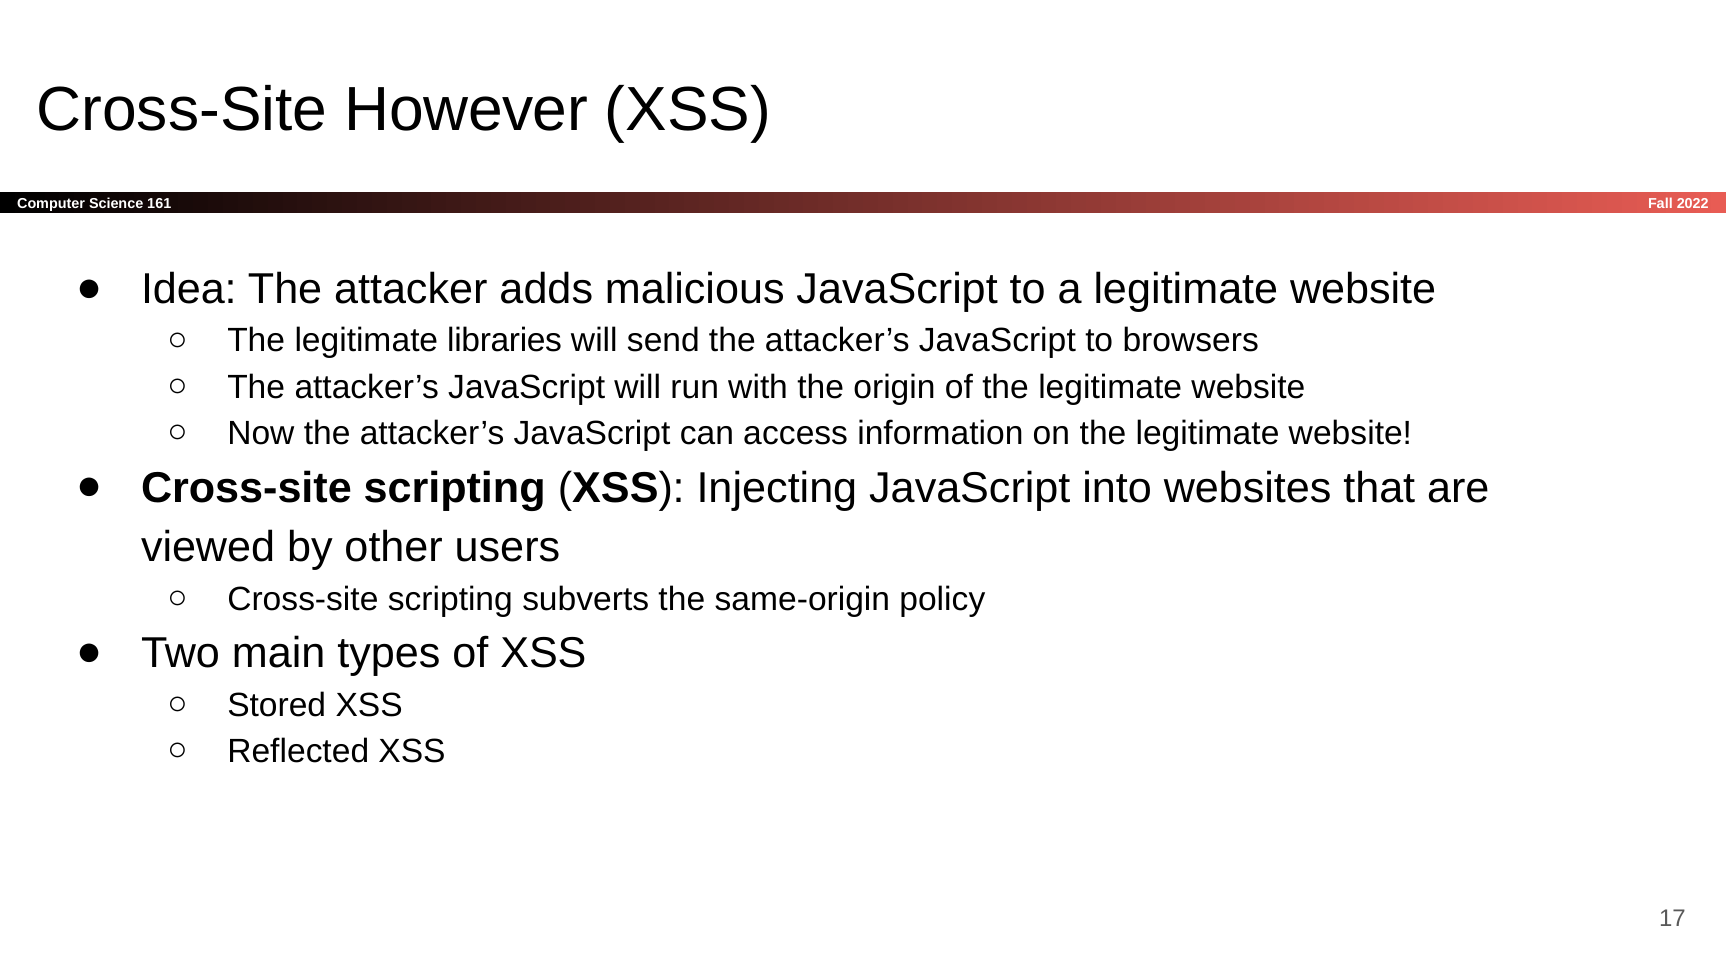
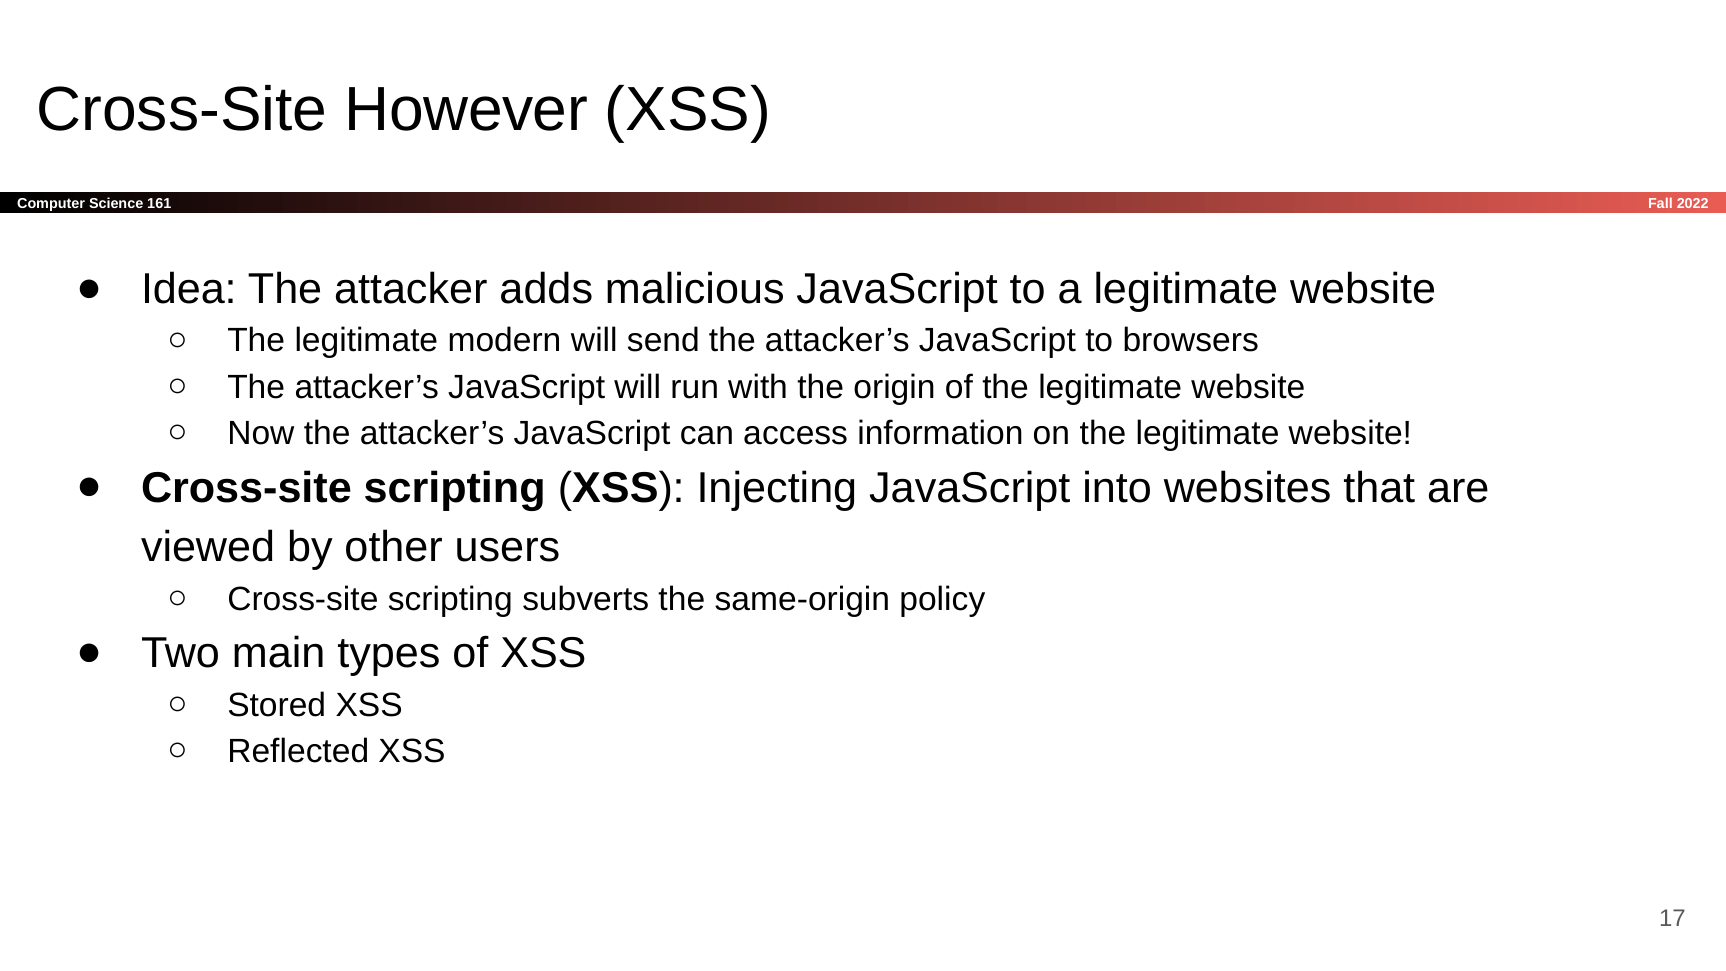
libraries: libraries -> modern (504, 341)
